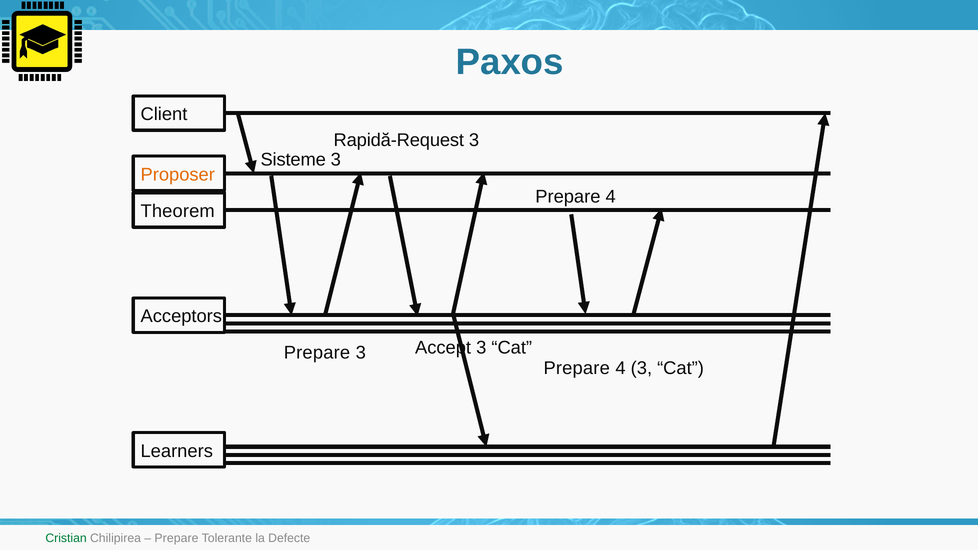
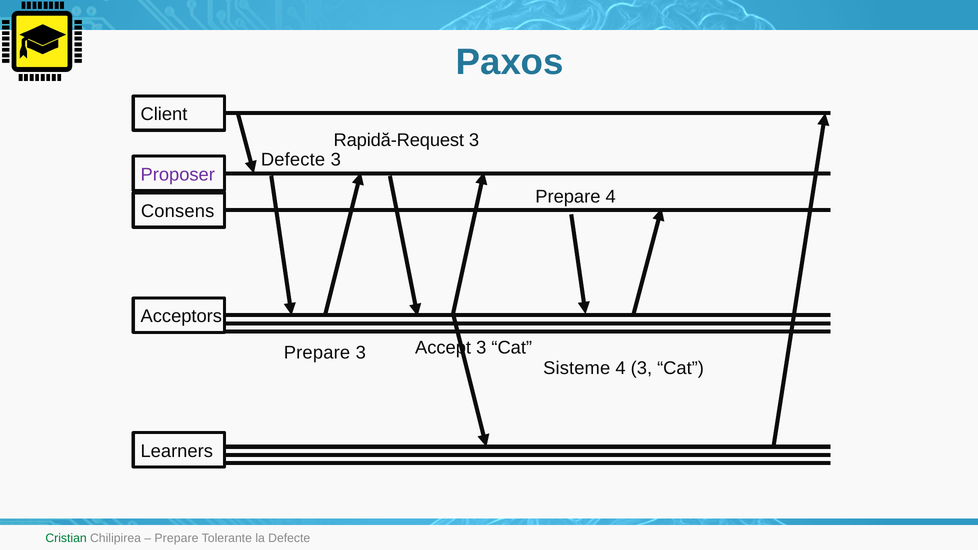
Sisteme: Sisteme -> Defecte (293, 160)
Proposer colour: orange -> purple (178, 175)
Theorem: Theorem -> Consens (178, 211)
Prepare: Prepare -> Sisteme (577, 368)
